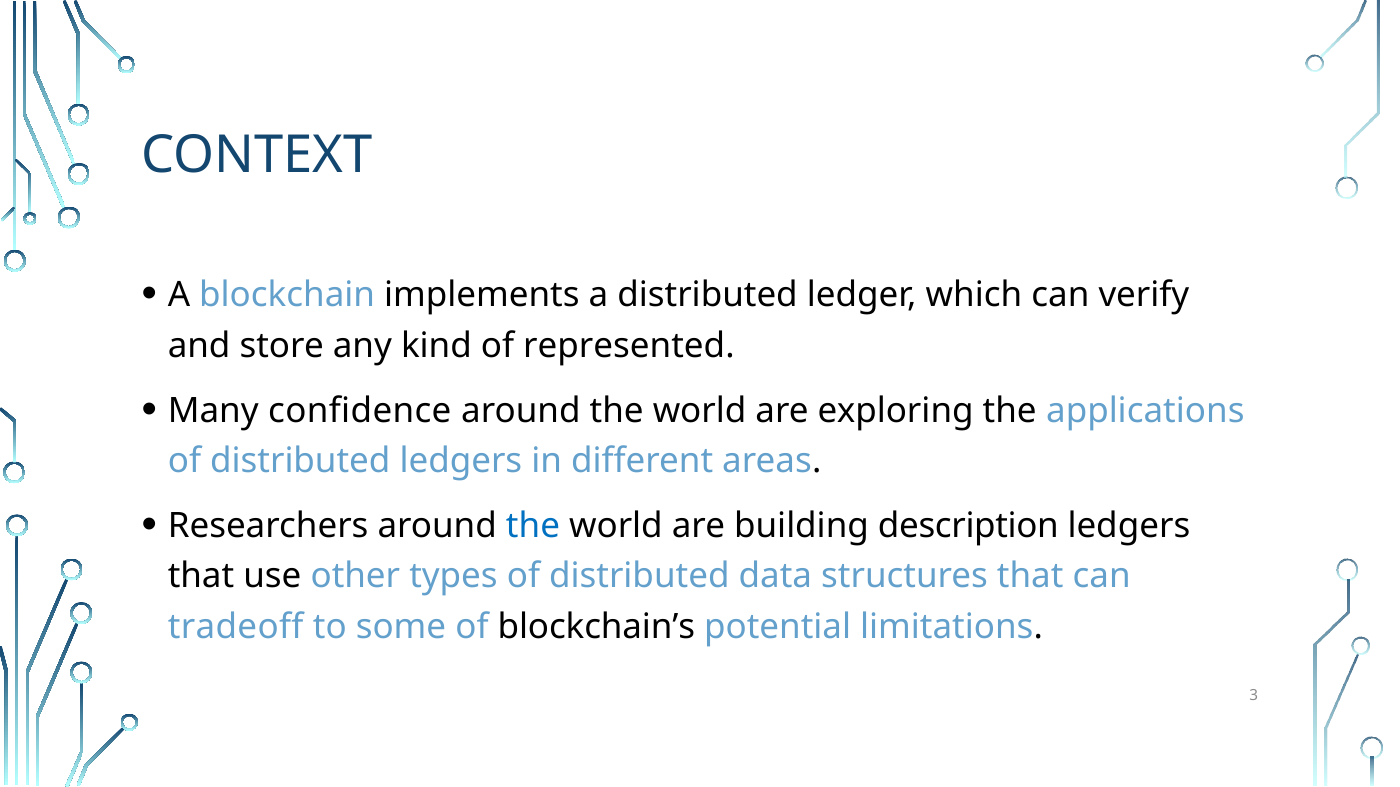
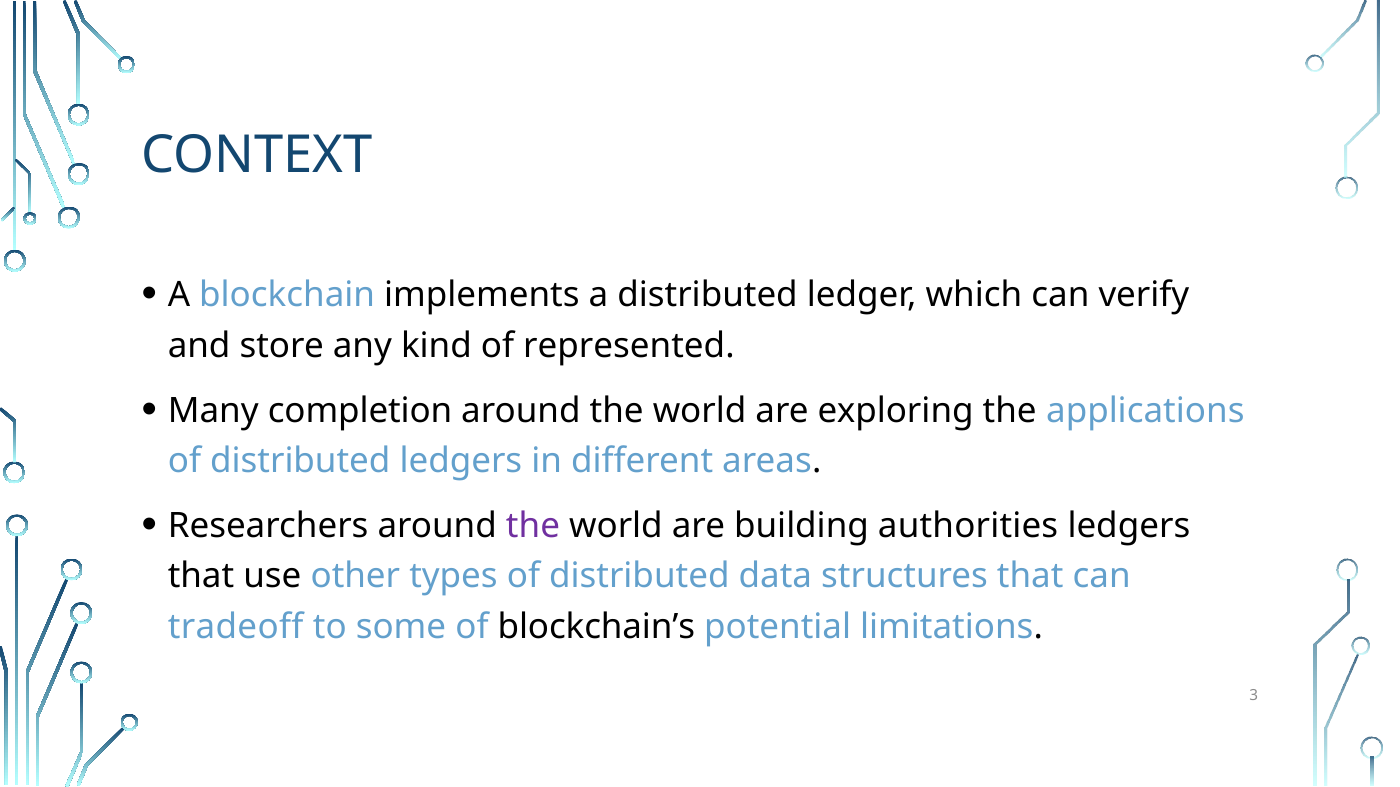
confidence: confidence -> completion (360, 411)
the colour: blue -> purple (533, 526)
description: description -> authorities (968, 526)
